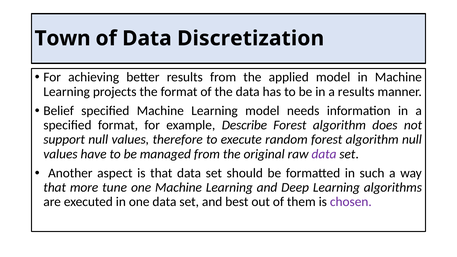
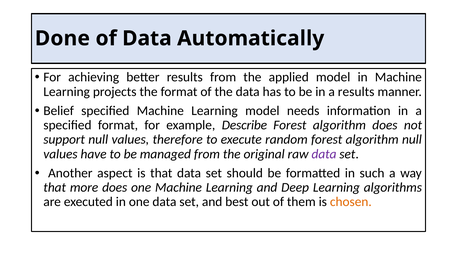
Town: Town -> Done (62, 38)
Discretization: Discretization -> Automatically (251, 38)
more tune: tune -> does (115, 188)
chosen colour: purple -> orange (351, 202)
